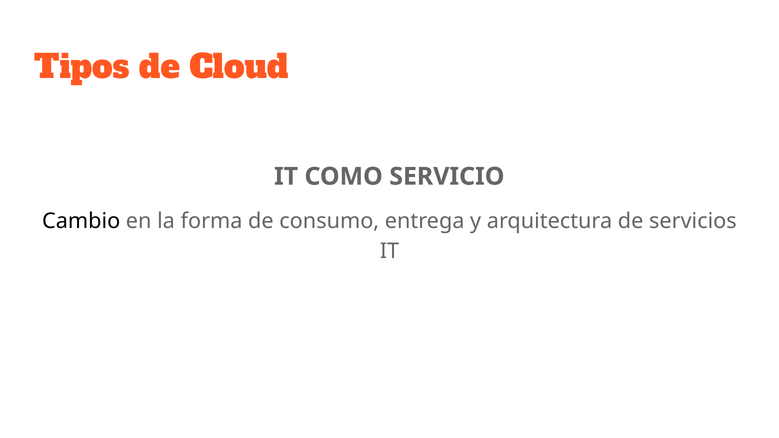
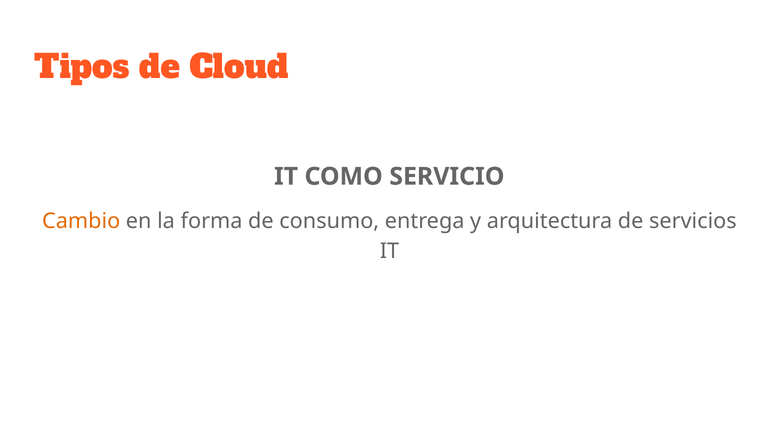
Cambio colour: black -> orange (81, 221)
